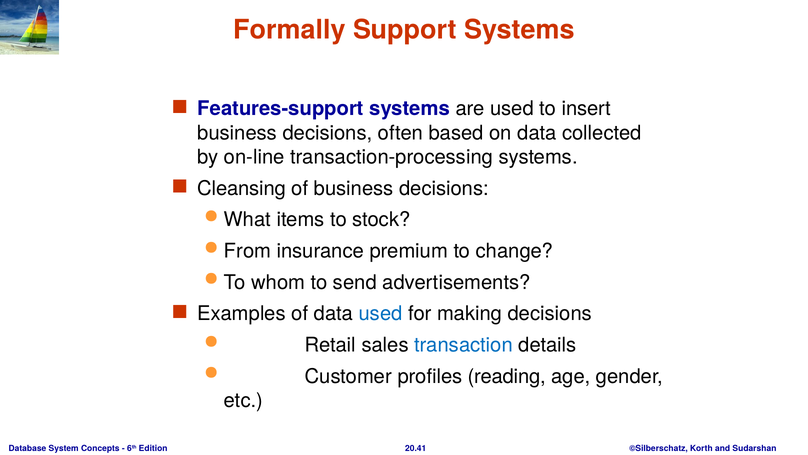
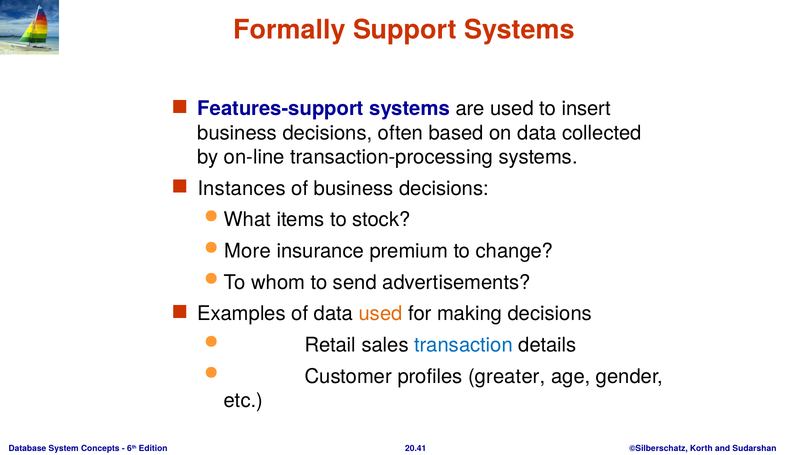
Cleansing: Cleansing -> Instances (242, 188)
From: From -> More (247, 251)
used colour: blue -> orange (381, 313)
reading: reading -> greater (507, 376)
